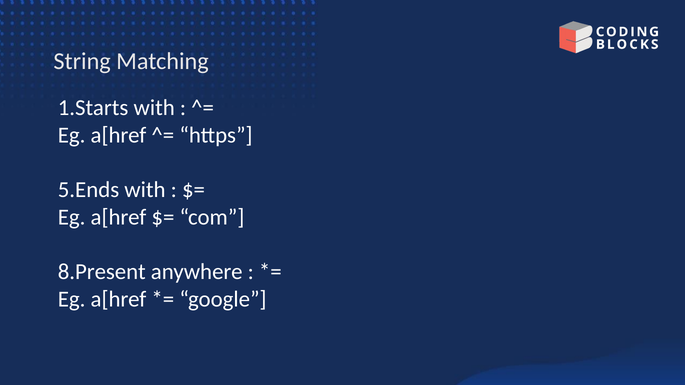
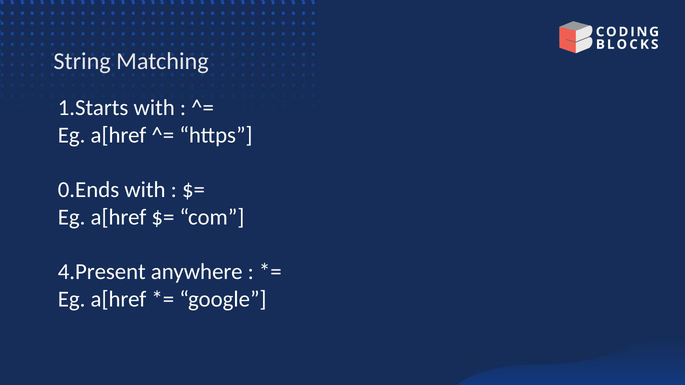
5.Ends: 5.Ends -> 0.Ends (88, 190)
8.Present: 8.Present -> 4.Present (102, 272)
